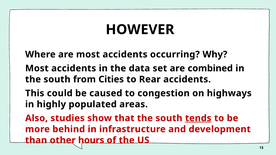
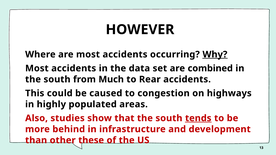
Why underline: none -> present (215, 54)
Cities: Cities -> Much (111, 79)
hours: hours -> these (91, 140)
